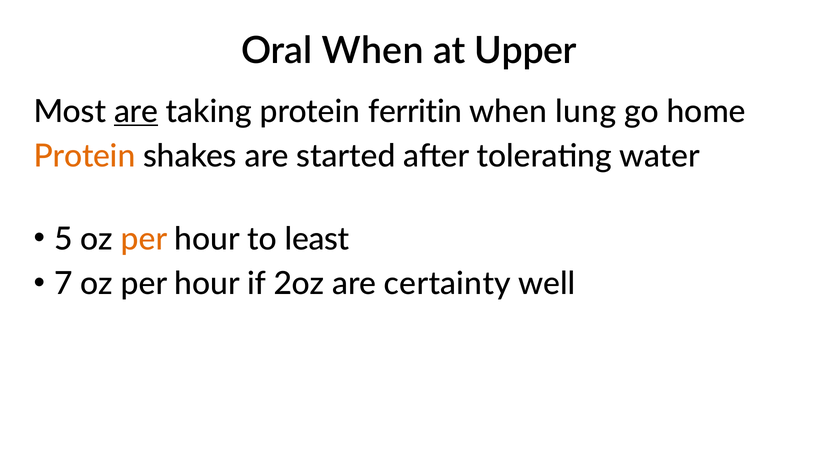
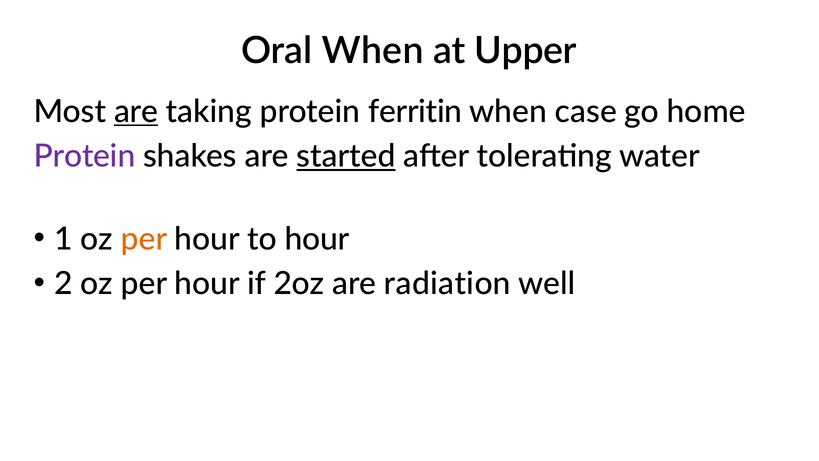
lung: lung -> case (586, 111)
Protein colour: orange -> purple (84, 156)
started underline: none -> present (346, 156)
5: 5 -> 1 (63, 239)
to least: least -> hour (317, 239)
7: 7 -> 2 (63, 284)
certainty: certainty -> radiation (447, 284)
